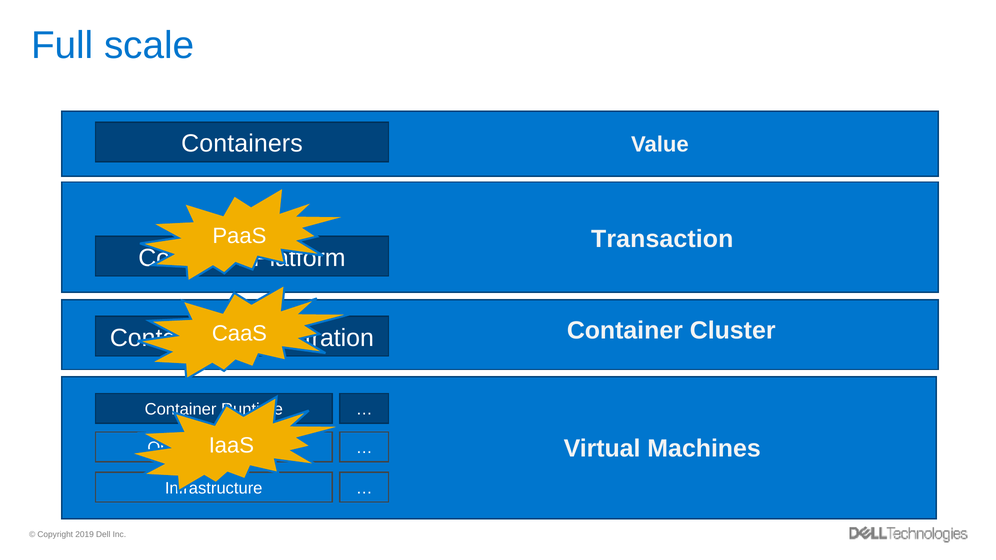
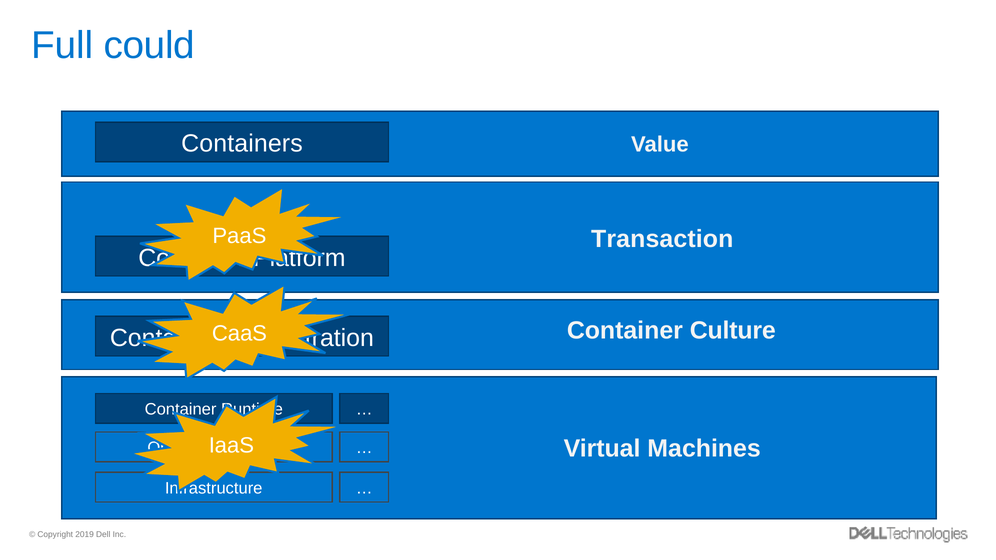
scale: scale -> could (149, 46)
Cluster: Cluster -> Culture (733, 331)
